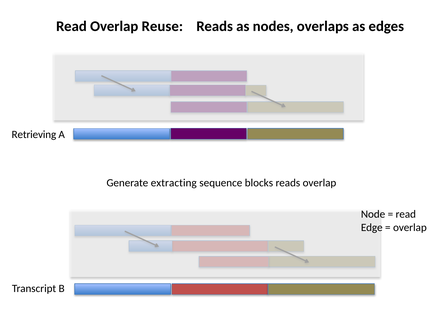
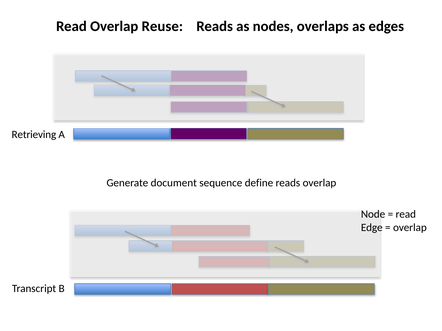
extracting: extracting -> document (174, 183)
blocks: blocks -> define (259, 183)
